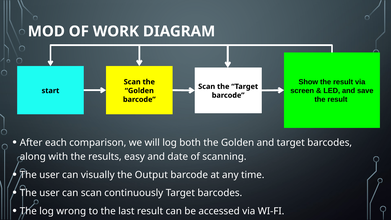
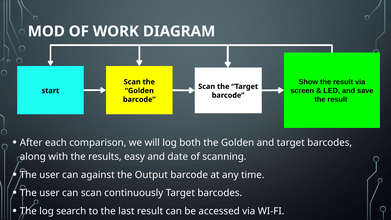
visually: visually -> against (98, 175)
wrong: wrong -> search (71, 211)
